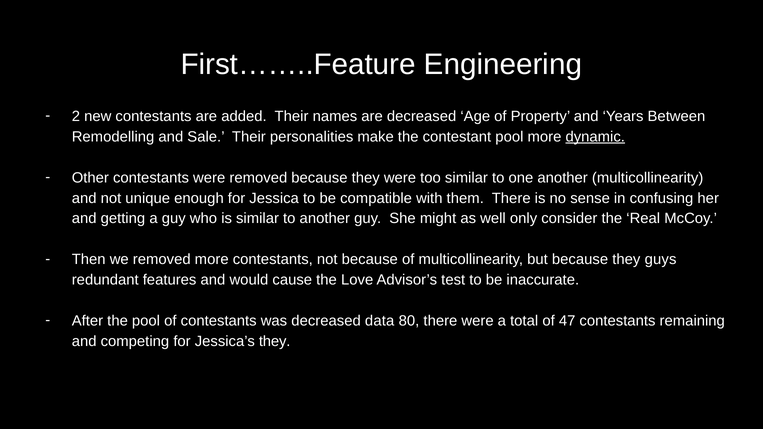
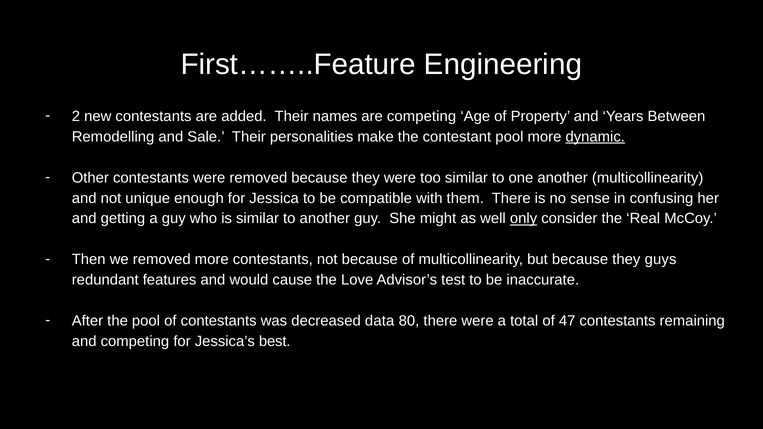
are decreased: decreased -> competing (422, 116)
only underline: none -> present (524, 219)
Jessica’s they: they -> best (275, 341)
